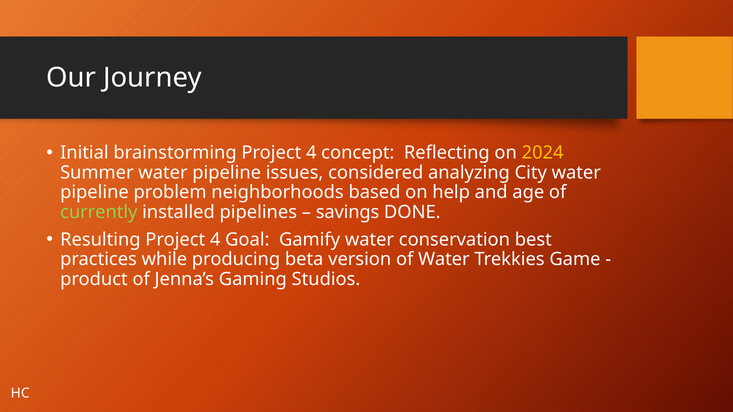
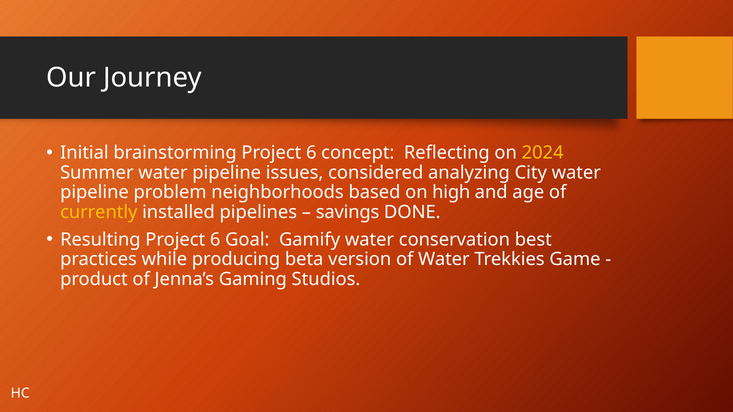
brainstorming Project 4: 4 -> 6 (311, 153)
help: help -> high (451, 193)
currently colour: light green -> yellow (99, 212)
Resulting Project 4: 4 -> 6 (215, 240)
